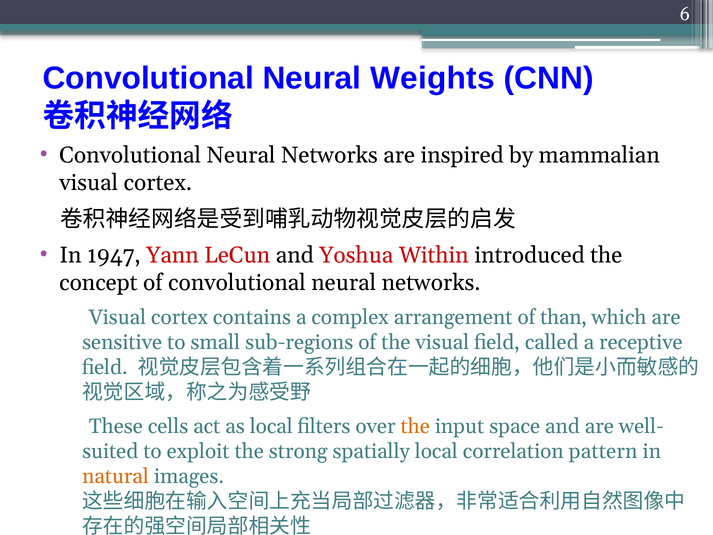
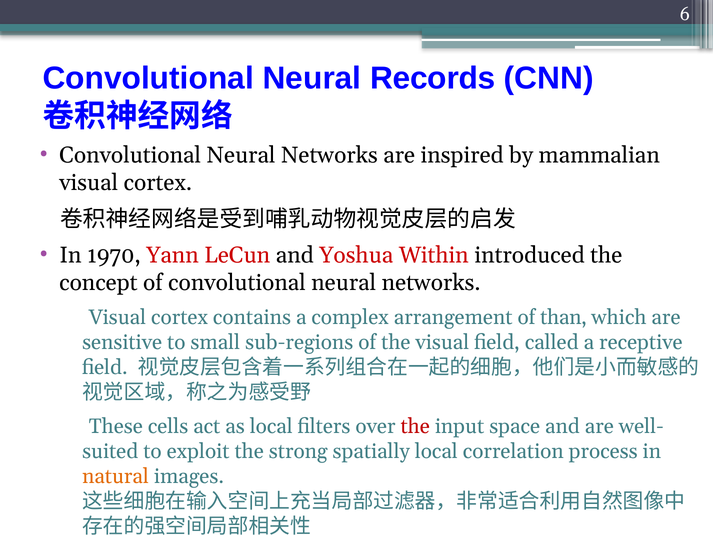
Weights: Weights -> Records (433, 78)
1947: 1947 -> 1970 (114, 255)
the colour: orange -> red (415, 426)
pattern: pattern -> process (603, 451)
